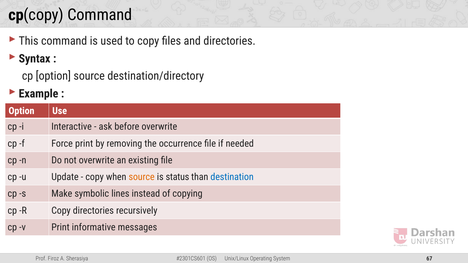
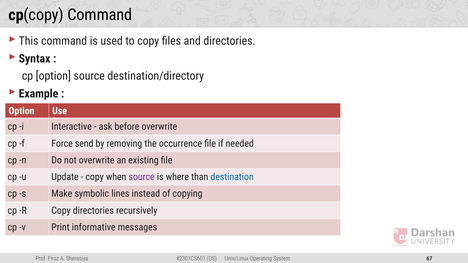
Force print: print -> send (84, 144)
source colour: orange -> purple (142, 177)
status: status -> where (177, 177)
